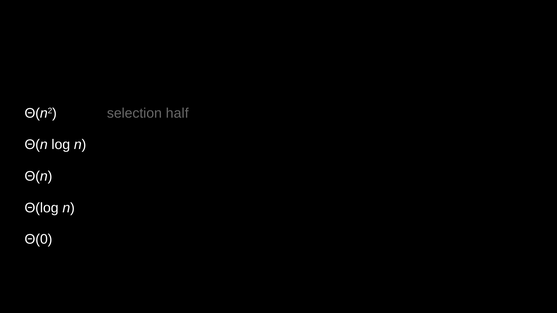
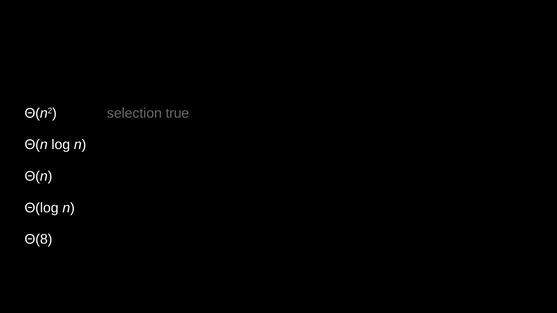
half: half -> true (177, 113)
Θ(0: Θ(0 -> Θ(8 (38, 240)
